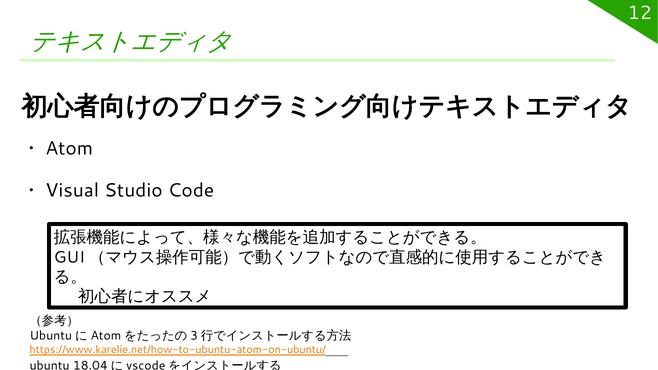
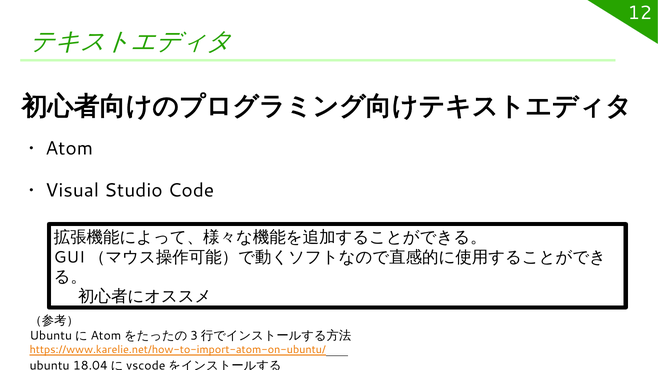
https://www.karelie.net/how-to-ubuntu-atom-on-ubuntu/: https://www.karelie.net/how-to-ubuntu-atom-on-ubuntu/ -> https://www.karelie.net/how-to-import-atom-on-ubuntu/ (178, 350)
